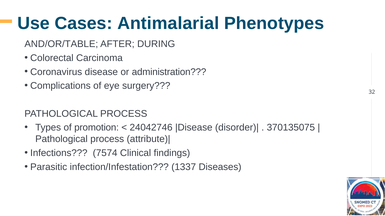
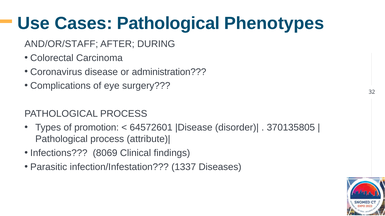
Cases Antimalarial: Antimalarial -> Pathological (168, 23)
AND/OR/TABLE: AND/OR/TABLE -> AND/OR/STAFF (61, 44)
24042746: 24042746 -> 64572601 (151, 128)
370135075: 370135075 -> 370135805 (291, 128)
7574: 7574 -> 8069 (105, 153)
